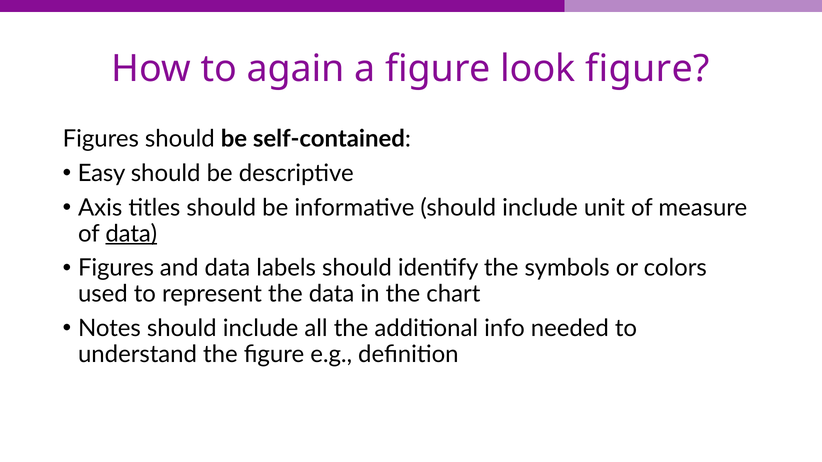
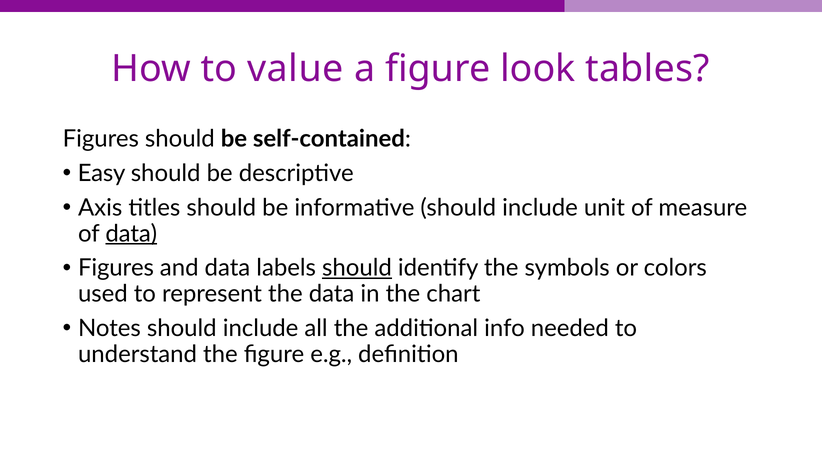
again: again -> value (295, 69)
look figure: figure -> tables (648, 69)
should underline: none -> present (357, 268)
